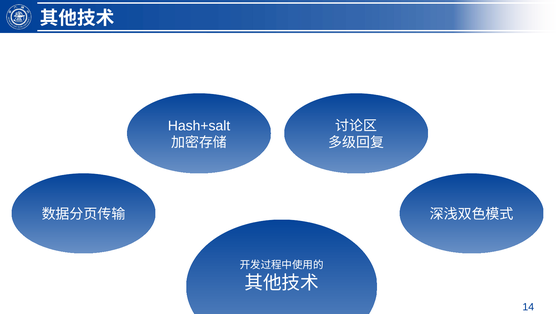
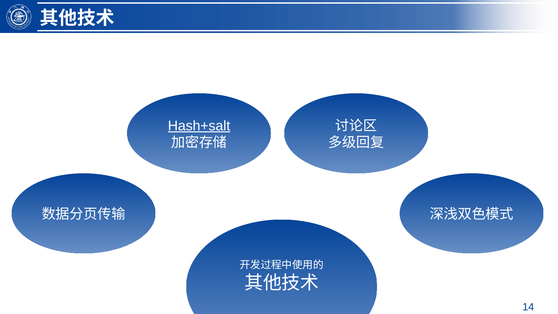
Hash+salt underline: none -> present (199, 126)
